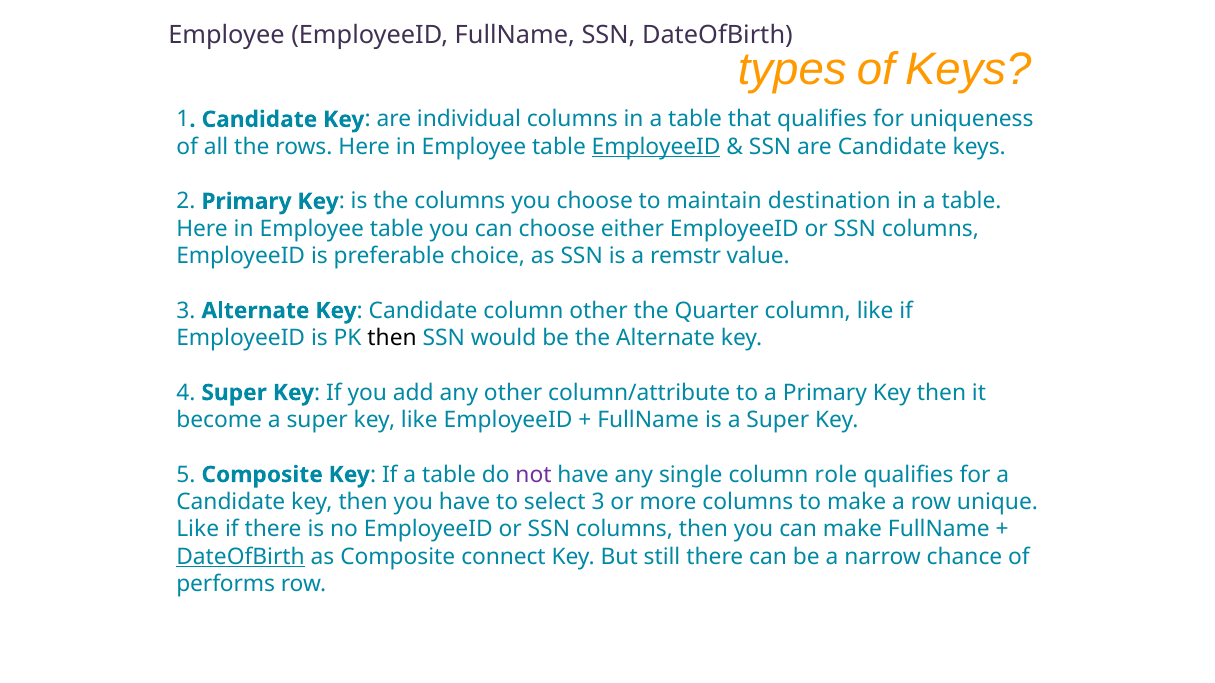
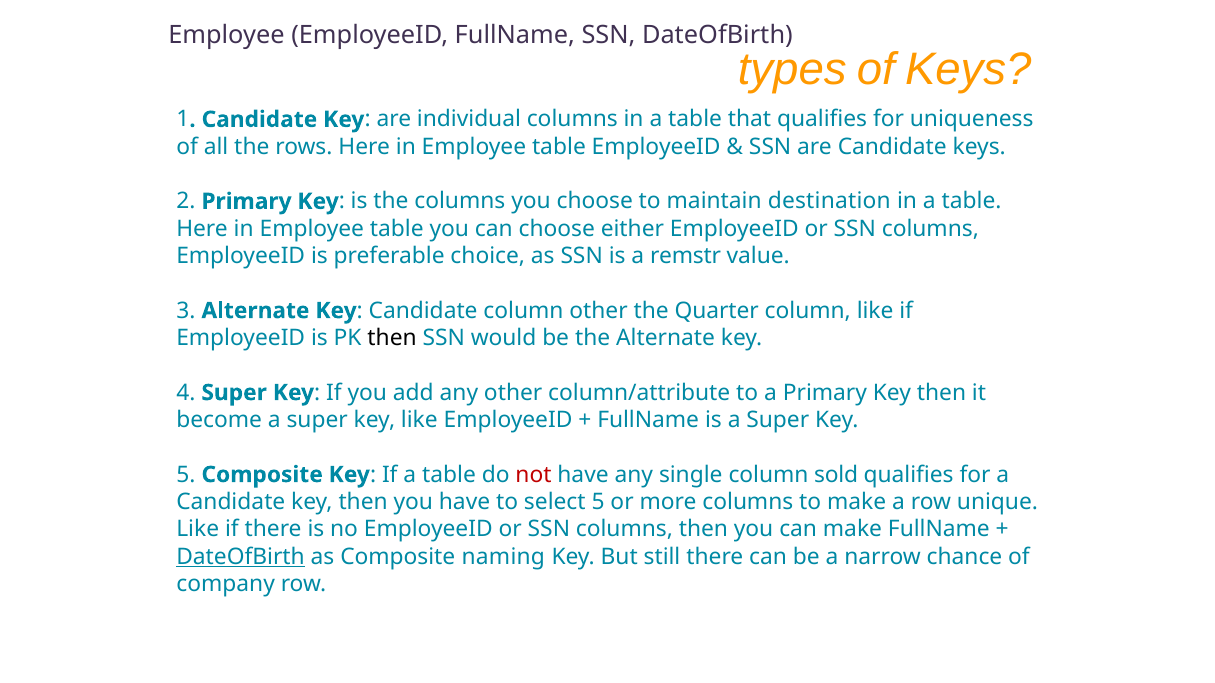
EmployeeID underline: present -> none (656, 147)
not colour: purple -> red (534, 475)
role: role -> sold (836, 475)
select 3: 3 -> 5 (598, 502)
connect: connect -> naming (503, 557)
performs: performs -> company (226, 584)
